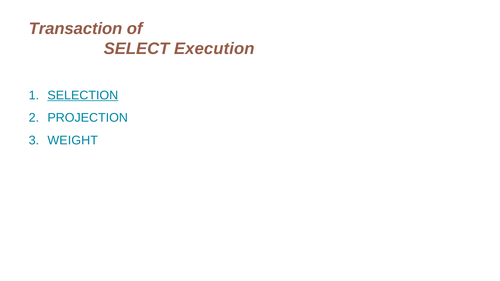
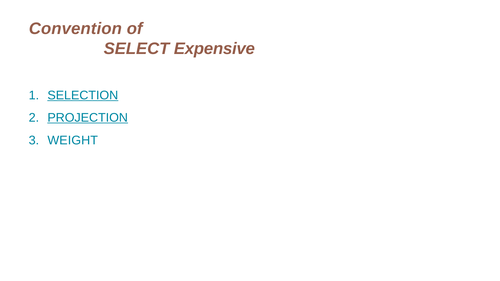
Transaction: Transaction -> Convention (75, 29)
Execution: Execution -> Expensive (214, 49)
PROJECTION underline: none -> present (88, 118)
